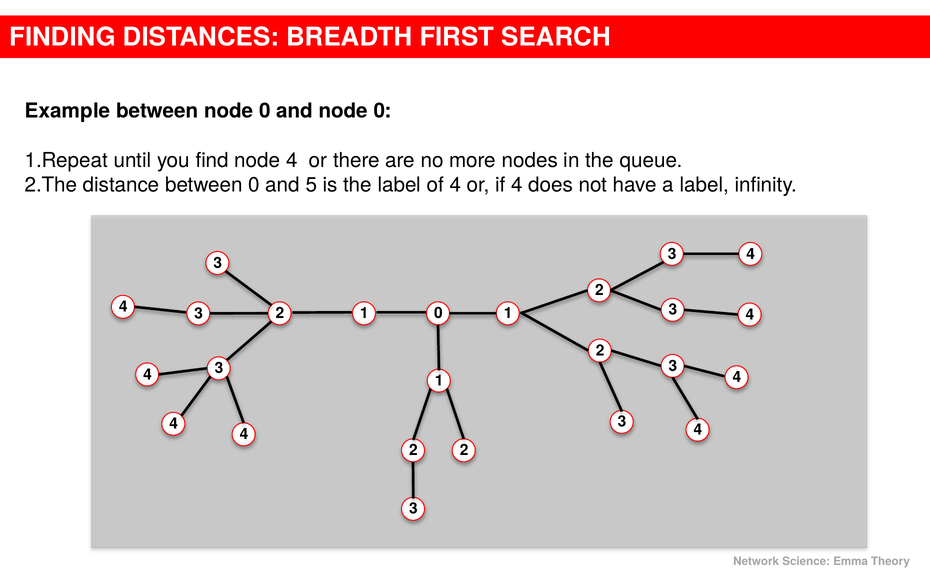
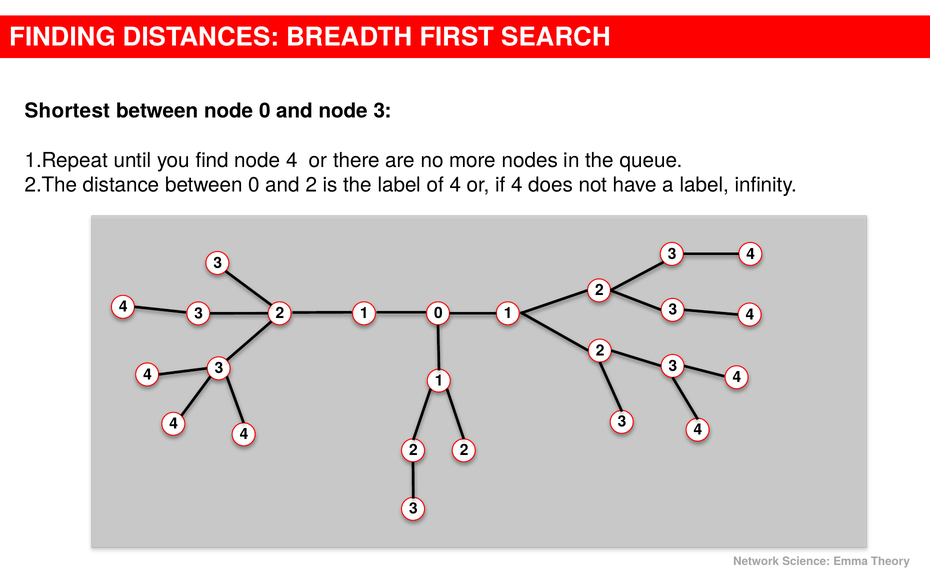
Example: Example -> Shortest (67, 111)
and node 0: 0 -> 3 (383, 111)
and 5: 5 -> 2 (311, 185)
